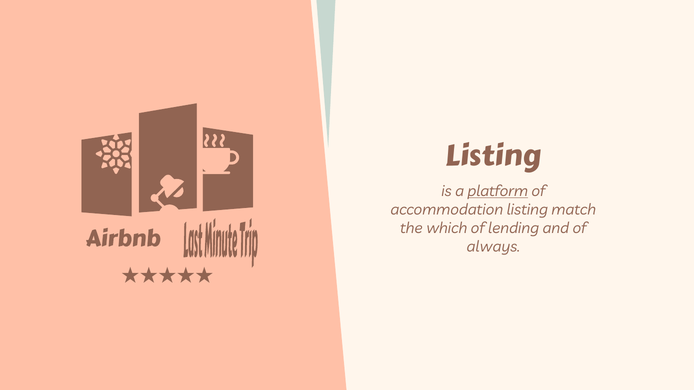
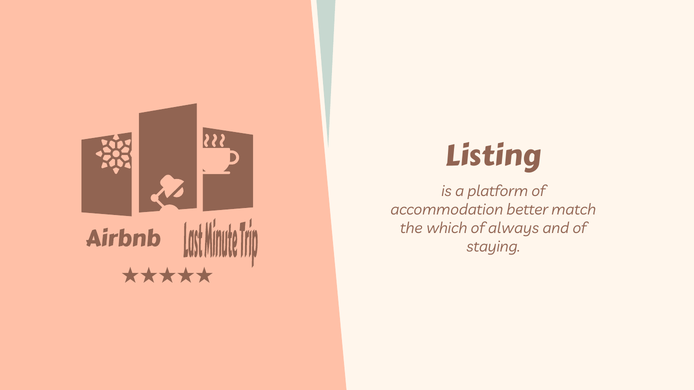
platform underline: present -> none (498, 191)
accommodation listing: listing -> better (527, 210)
lending: lending -> always (514, 228)
always: always -> staying (493, 247)
